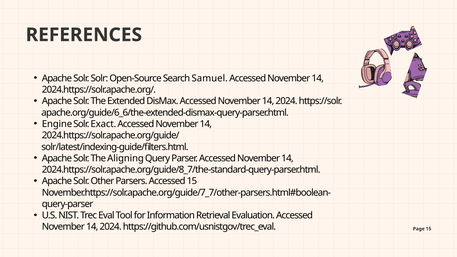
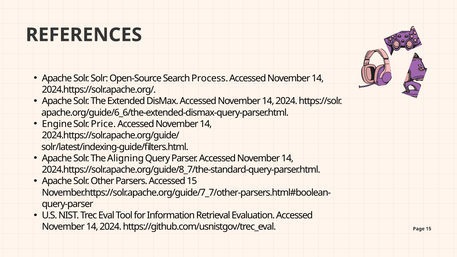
Samuel: Samuel -> Process (210, 78)
Exact: Exact -> Price (103, 124)
